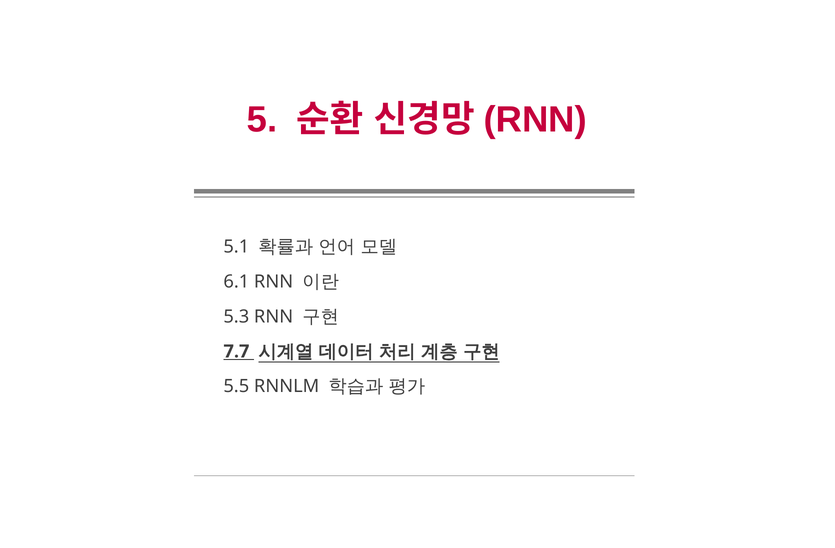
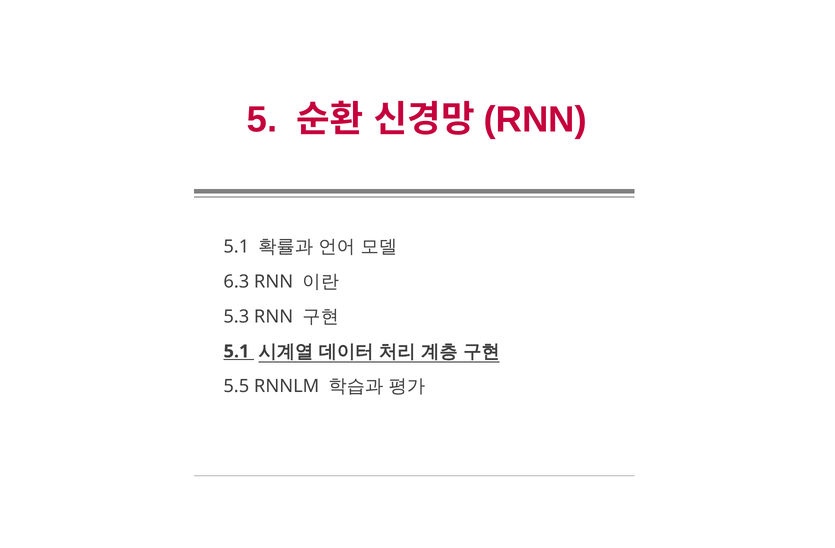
6.1: 6.1 -> 6.3 (236, 282)
7.7: 7.7 -> 5.1 (236, 352)
